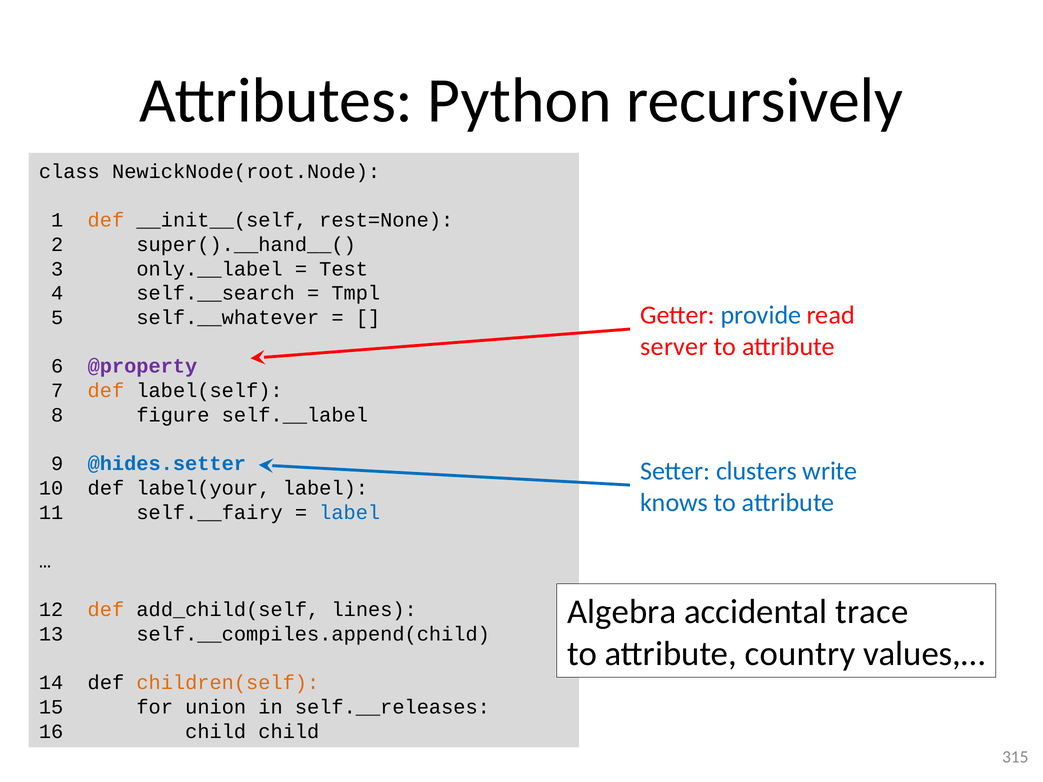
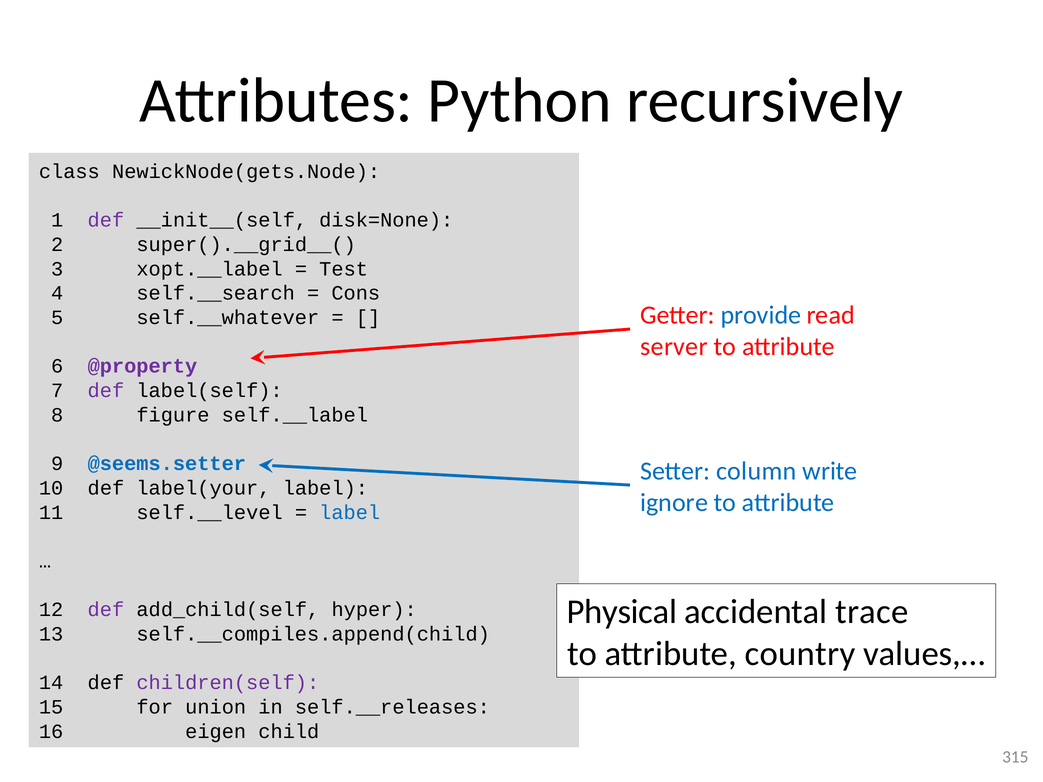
NewickNode(root.Node: NewickNode(root.Node -> NewickNode(gets.Node (246, 172)
def colour: orange -> purple (106, 220)
rest=None: rest=None -> disk=None (386, 220)
super().__hand__(: super().__hand__( -> super().__grid__( (246, 245)
only.__label: only.__label -> xopt.__label (210, 269)
Tmpl: Tmpl -> Cons (356, 293)
def colour: orange -> purple (106, 391)
@hides.setter: @hides.setter -> @seems.setter (167, 464)
clusters: clusters -> column (756, 471)
knows: knows -> ignore (674, 503)
self.__fairy: self.__fairy -> self.__level (210, 513)
Algebra: Algebra -> Physical (622, 612)
def colour: orange -> purple (106, 610)
lines: lines -> hyper (374, 610)
children(self colour: orange -> purple (228, 683)
16 child: child -> eigen (216, 732)
